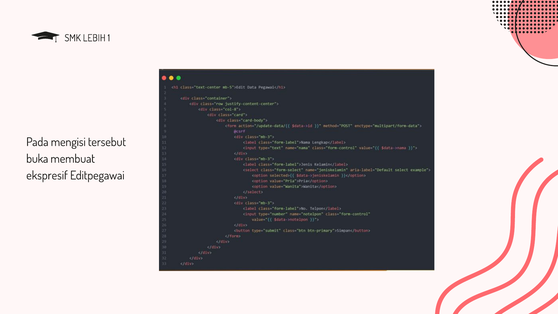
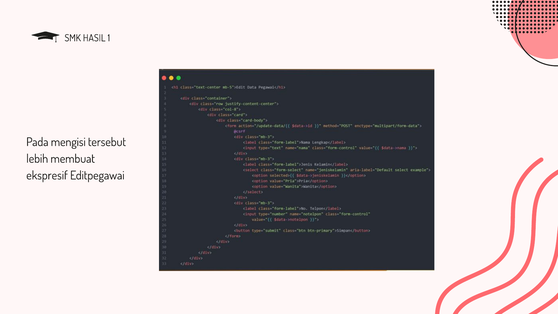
LEBIH: LEBIH -> HASIL (94, 38)
buka: buka -> lebih (37, 159)
